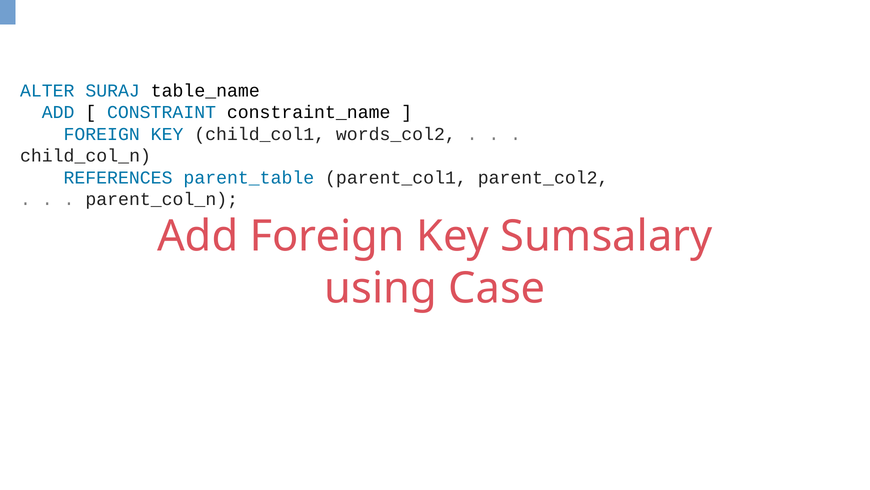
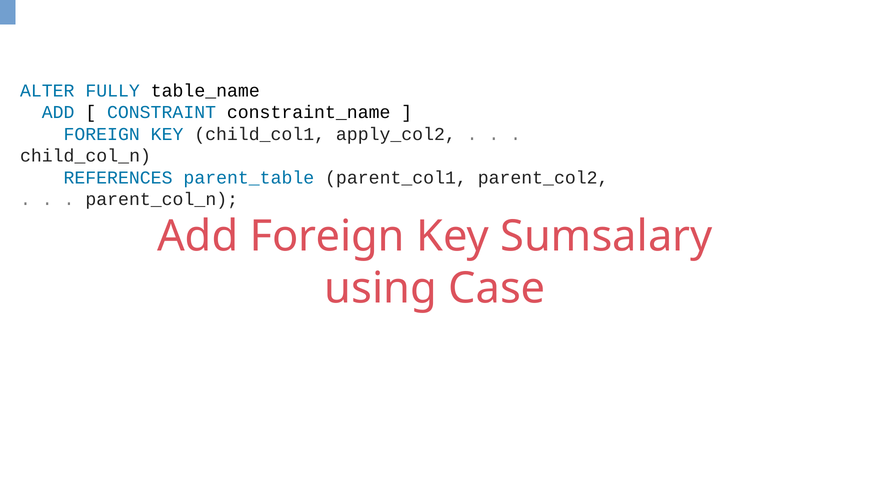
SURAJ: SURAJ -> FULLY (113, 90)
words_col2: words_col2 -> apply_col2 (396, 134)
